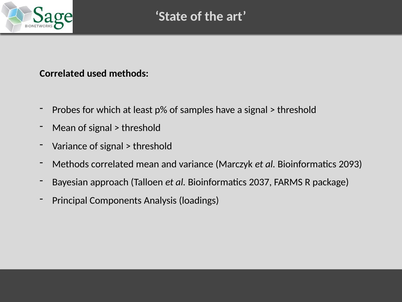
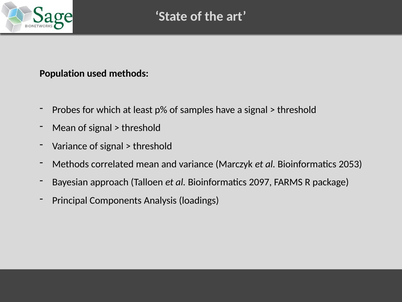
Correlated: Correlated -> Population (62, 73)
2093: 2093 -> 2053 (350, 164)
2037: 2037 -> 2097 (260, 182)
